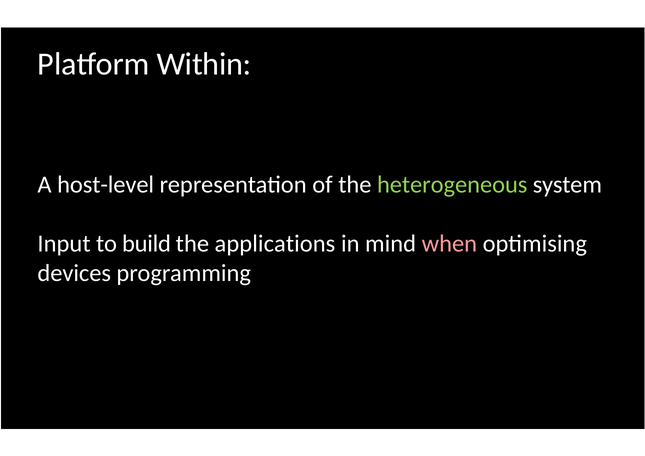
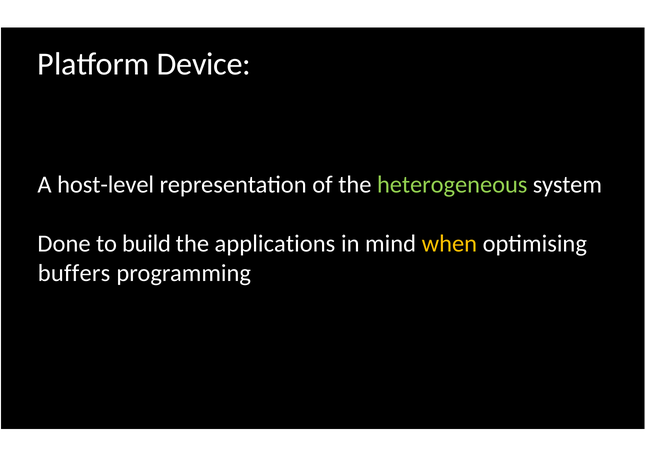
Within: Within -> Device (204, 64)
Input: Input -> Done (64, 244)
when colour: pink -> yellow (449, 244)
devices: devices -> buffers (74, 273)
